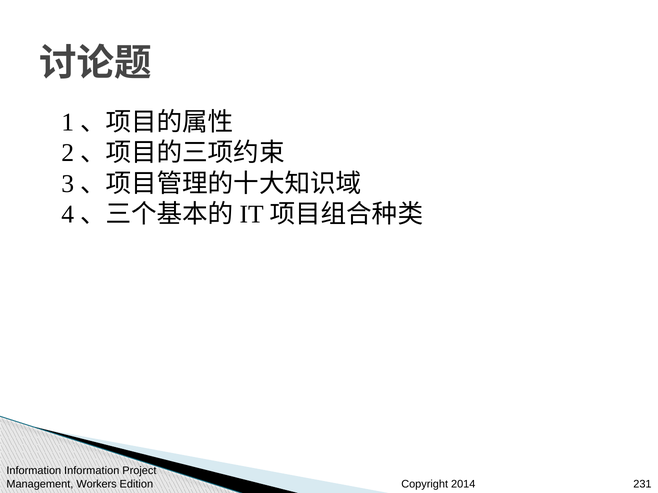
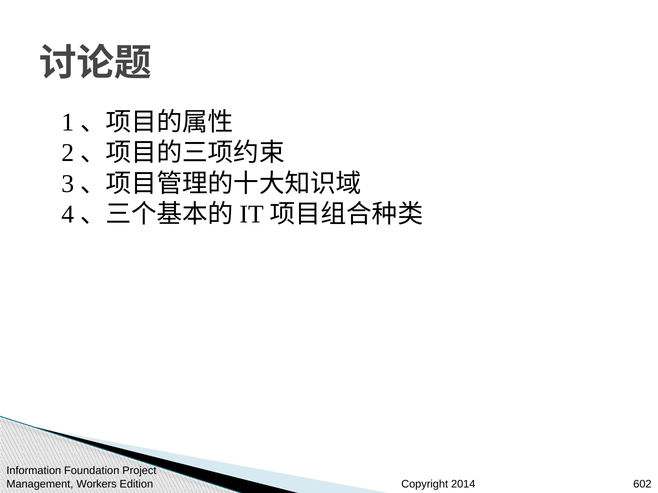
Information Information: Information -> Foundation (92, 471)
231: 231 -> 602 (642, 484)
